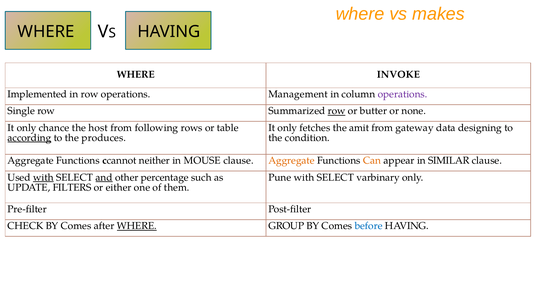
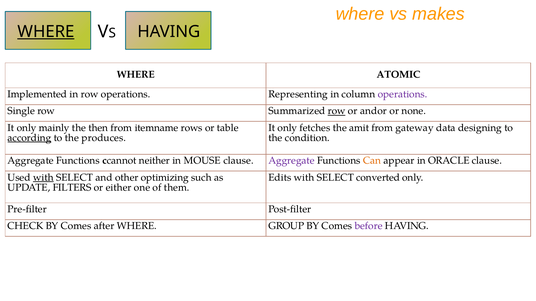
WHERE underline: none -> present (46, 32)
INVOKE: INVOKE -> ATOMIC (398, 75)
Management: Management -> Representing (298, 94)
butter: butter -> andor (373, 111)
chance: chance -> mainly (54, 128)
host: host -> then (98, 128)
following: following -> itemname (157, 128)
Aggregate colour: orange -> purple (292, 161)
SIMILAR: SIMILAR -> ORACLE (449, 161)
and underline: present -> none (104, 178)
percentage: percentage -> optimizing (165, 178)
Pune: Pune -> Edits (280, 178)
varbinary: varbinary -> converted (378, 178)
WHERE underline: present -> none (137, 226)
before colour: blue -> purple (369, 226)
